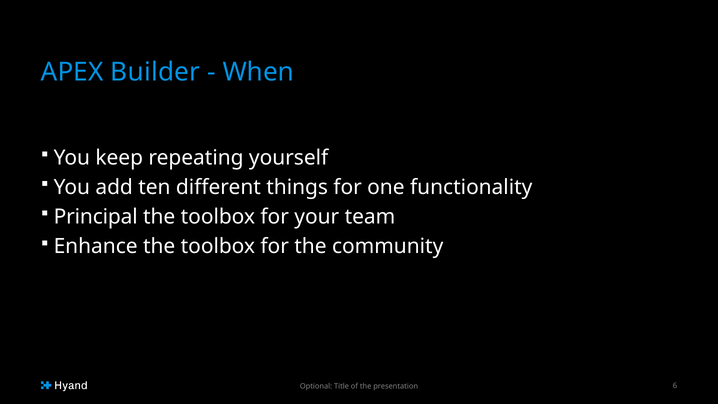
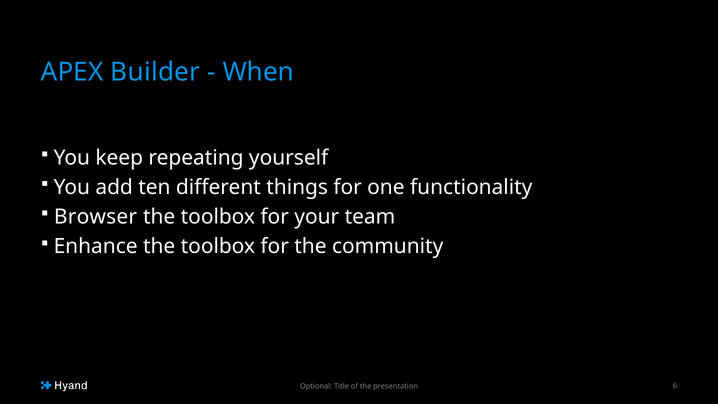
Principal: Principal -> Browser (96, 217)
